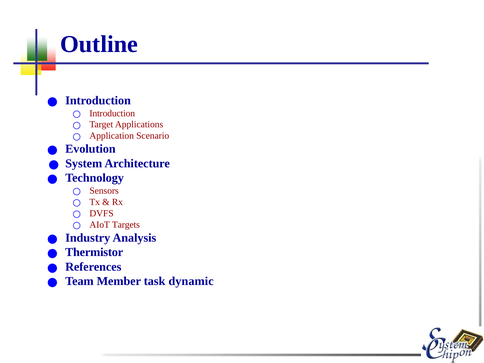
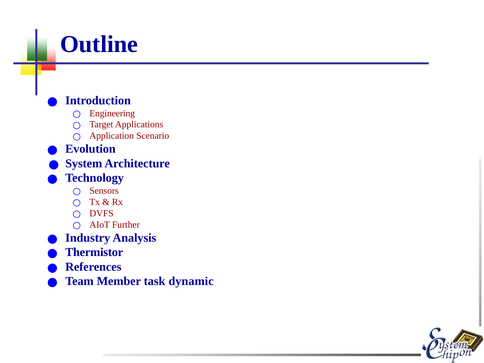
Introduction: Introduction -> Engineering (112, 113)
Targets: Targets -> Further (126, 225)
